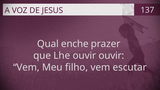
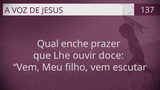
ouvir ouvir: ouvir -> doce (111, 56)
